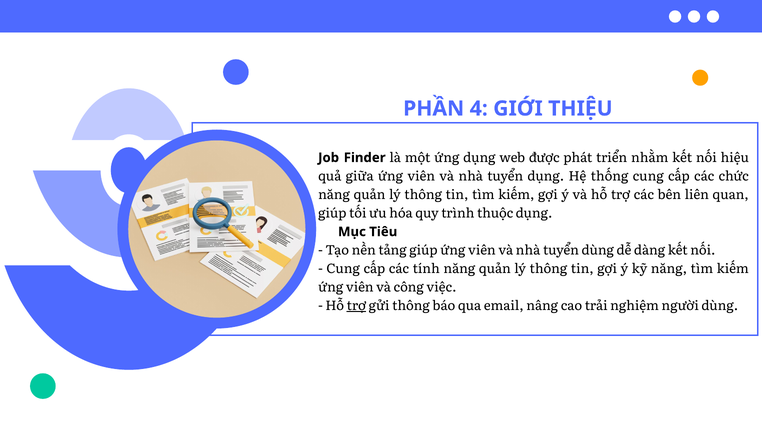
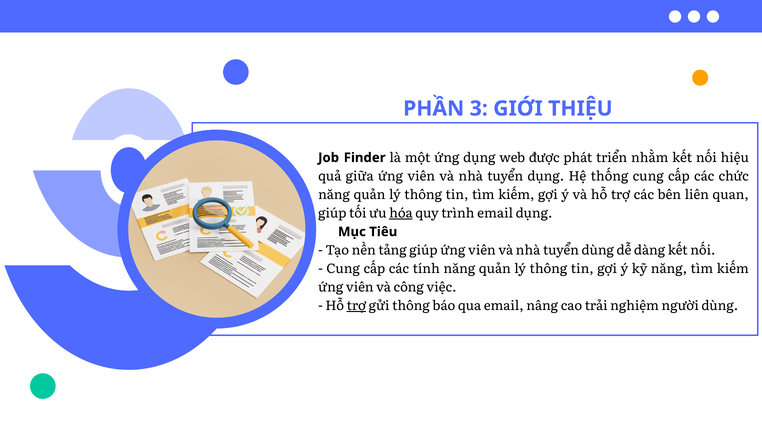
4: 4 -> 3 (479, 108)
hóa underline: none -> present (401, 213)
trình thuộc: thuộc -> email (495, 213)
